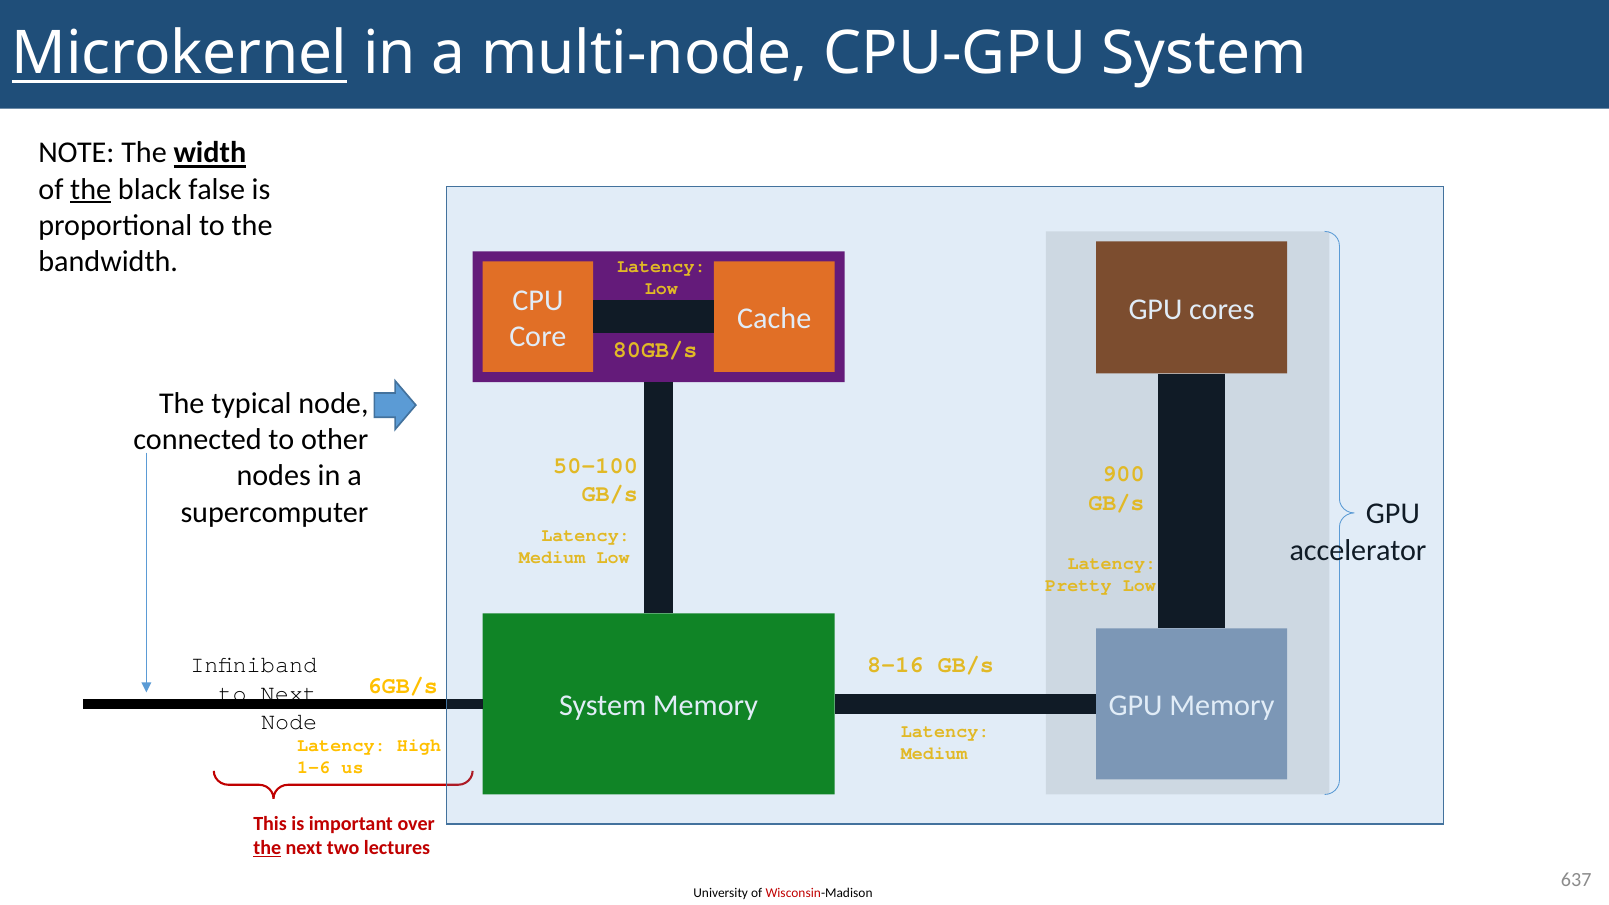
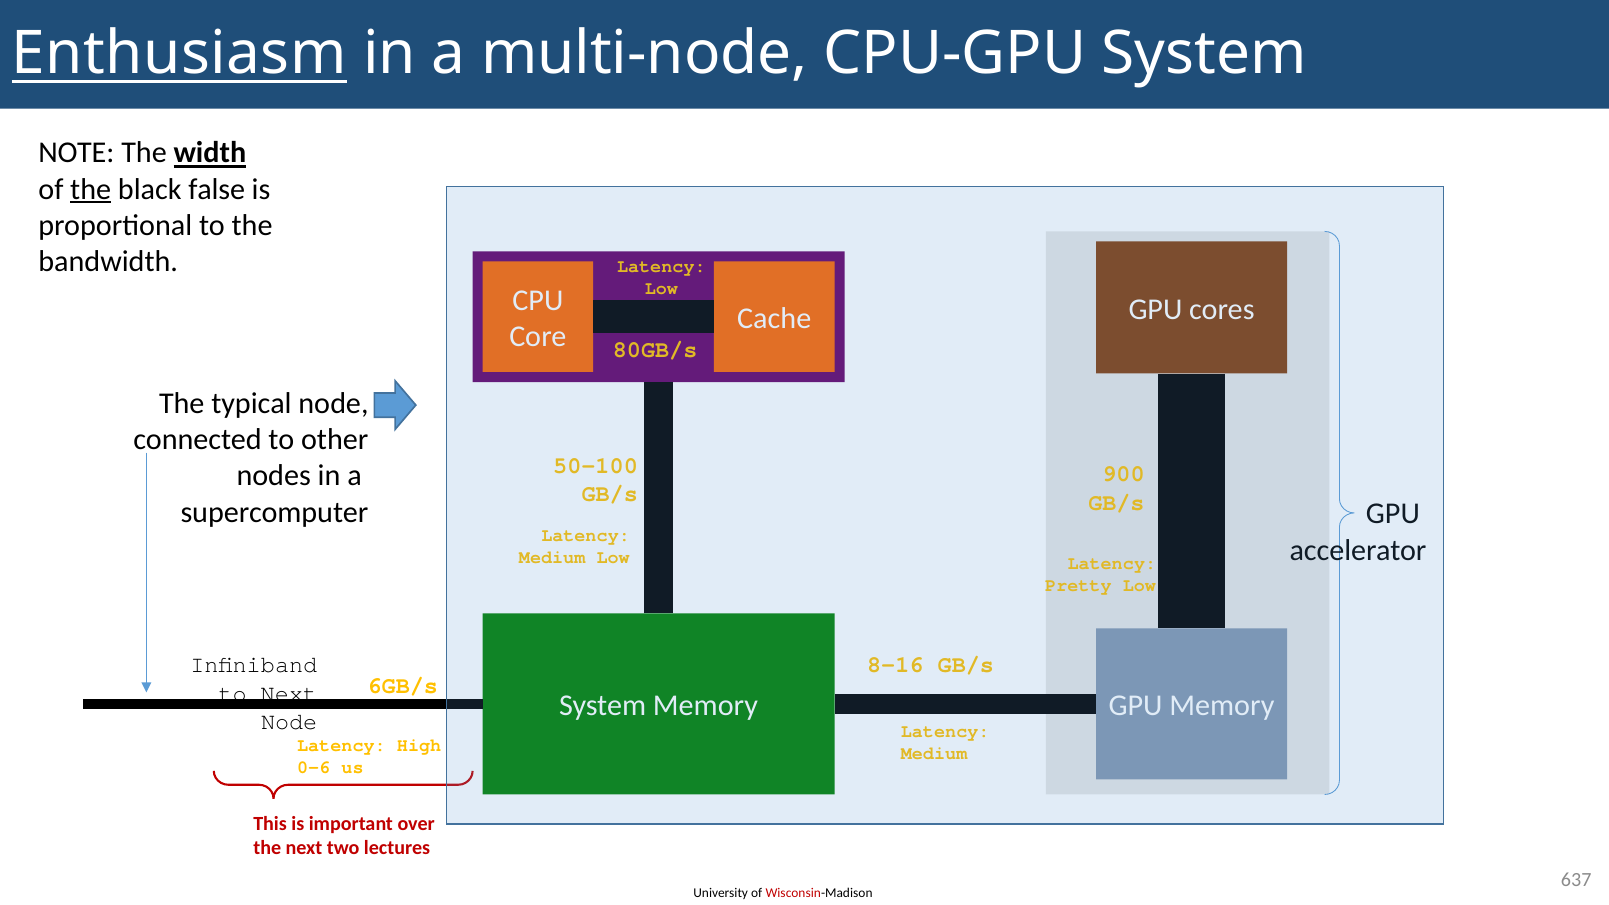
Microkernel: Microkernel -> Enthusiasm (179, 54)
1-6: 1-6 -> 0-6 (314, 768)
the underline: present -> none (267, 848)
